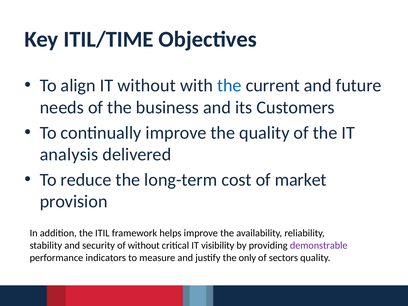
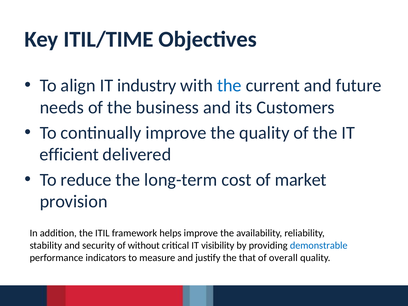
IT without: without -> industry (147, 86)
analysis: analysis -> efficient (69, 155)
demonstrable colour: purple -> blue (319, 245)
only: only -> that (247, 258)
sectors: sectors -> overall (283, 258)
